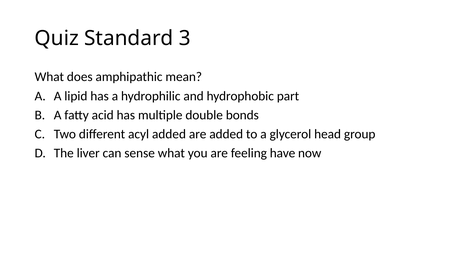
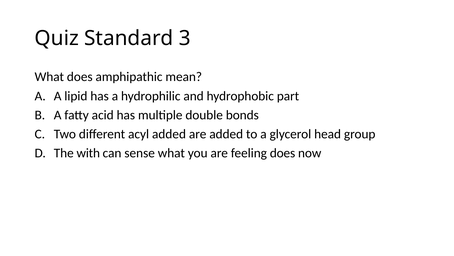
liver: liver -> with (88, 153)
feeling have: have -> does (283, 153)
